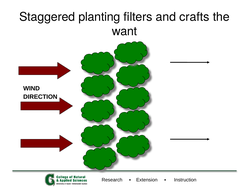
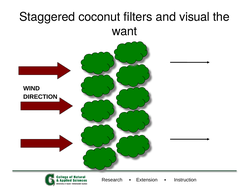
planting: planting -> coconut (99, 17)
crafts: crafts -> visual (194, 17)
